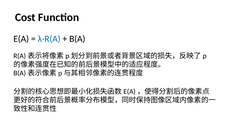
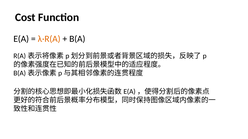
λ·R(A colour: blue -> orange (49, 39)
